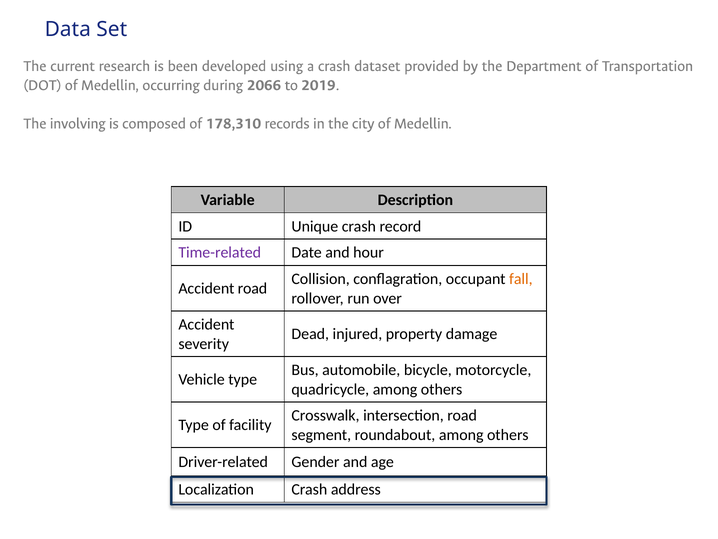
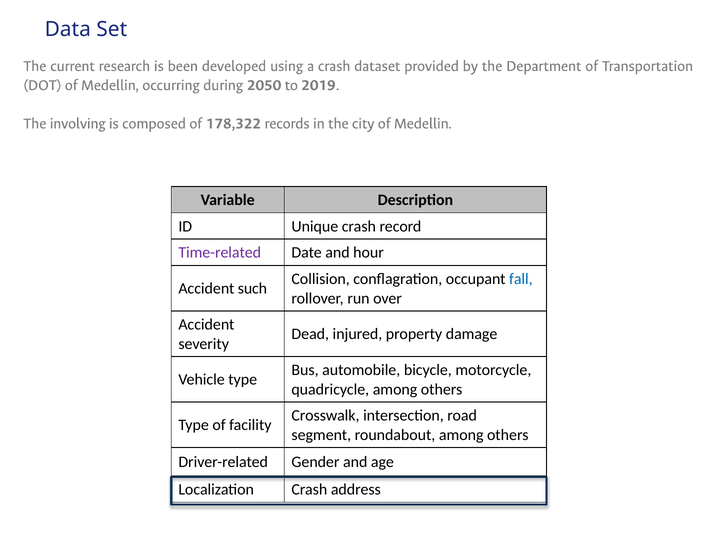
2066: 2066 -> 2050 (264, 85)
178,310: 178,310 -> 178,322 (233, 123)
fall colour: orange -> blue (521, 279)
Accident road: road -> such (252, 288)
